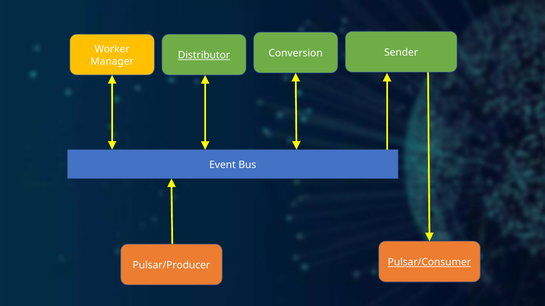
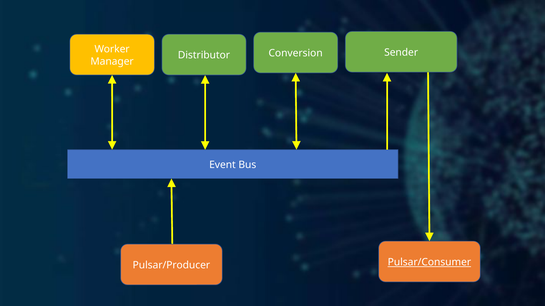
Distributor underline: present -> none (204, 55)
